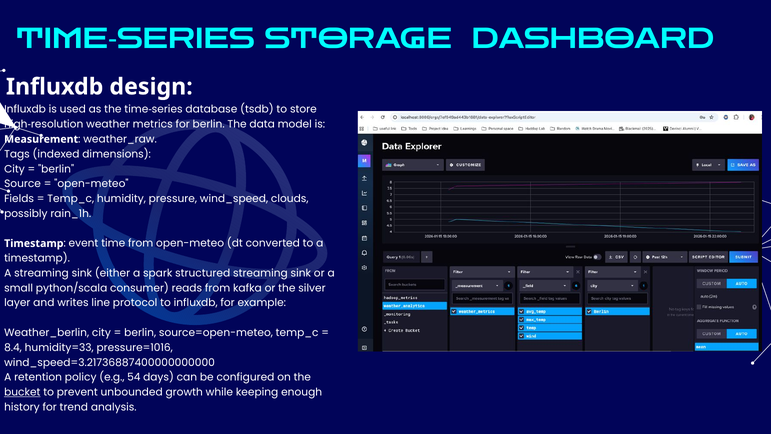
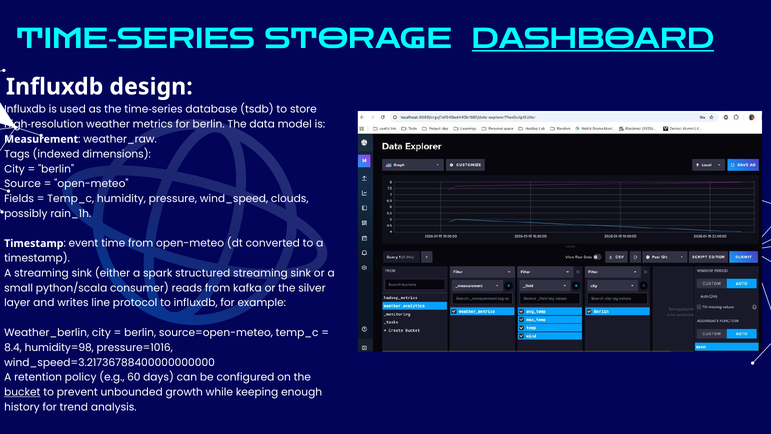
DASHBOARD underline: none -> present (593, 39)
humidity=33: humidity=33 -> humidity=98 (59, 347)
wind_speed=3.21736887400000000000: wind_speed=3.21736887400000000000 -> wind_speed=3.21736788400000000000 (109, 362)
54: 54 -> 60 (134, 377)
